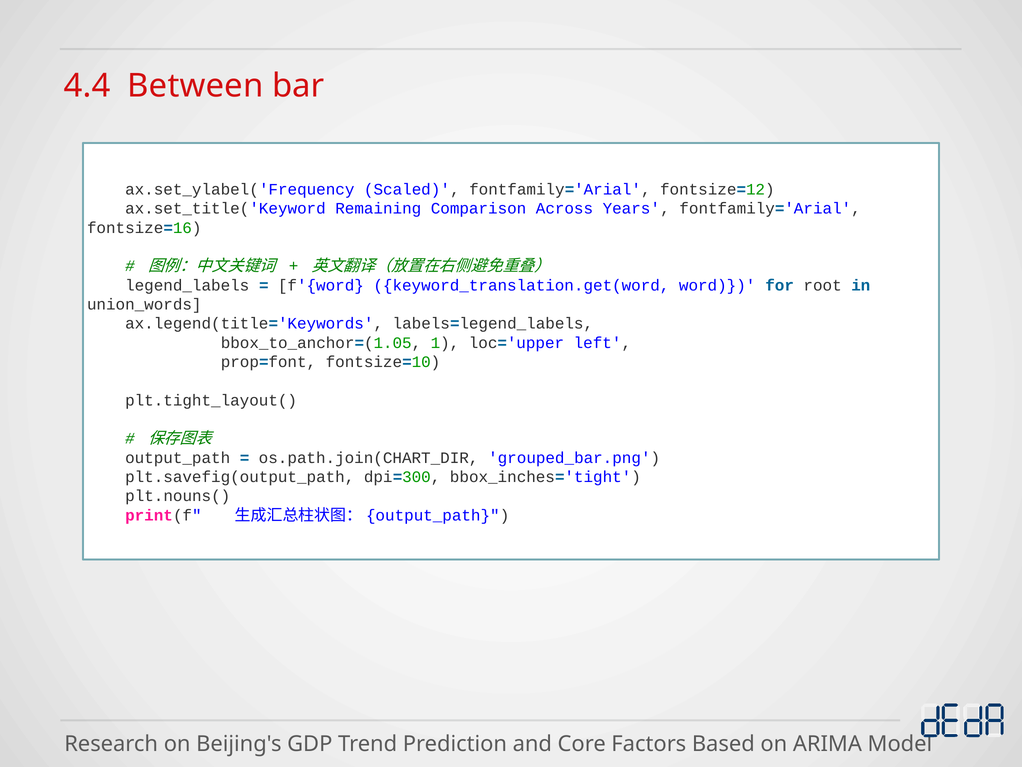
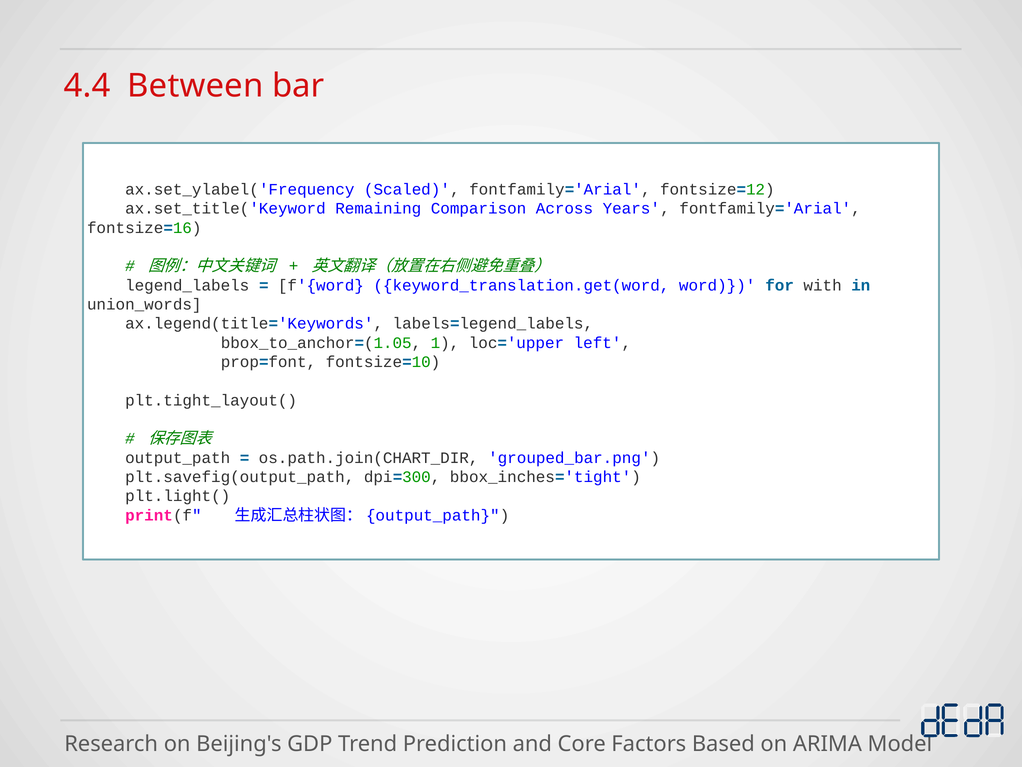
root: root -> with (823, 285)
plt.nouns(: plt.nouns( -> plt.light( (178, 496)
